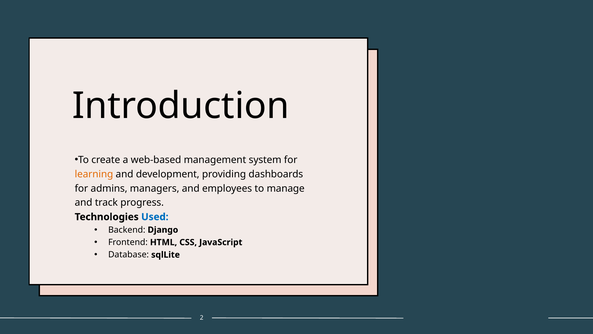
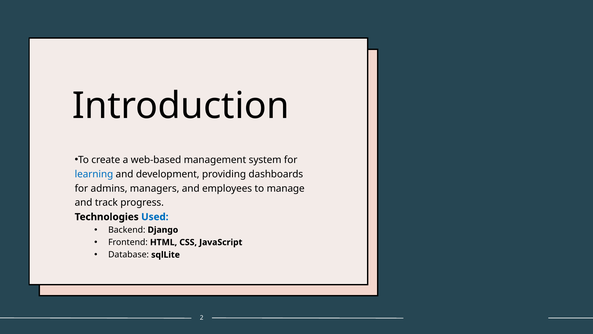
learning colour: orange -> blue (94, 174)
